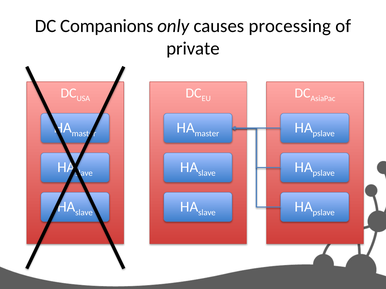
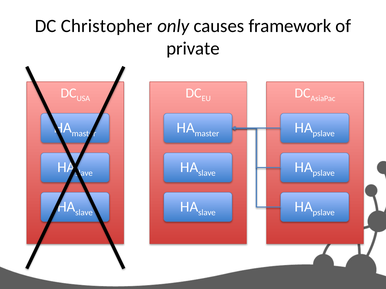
Companions: Companions -> Christopher (107, 26)
processing: processing -> framework (290, 26)
